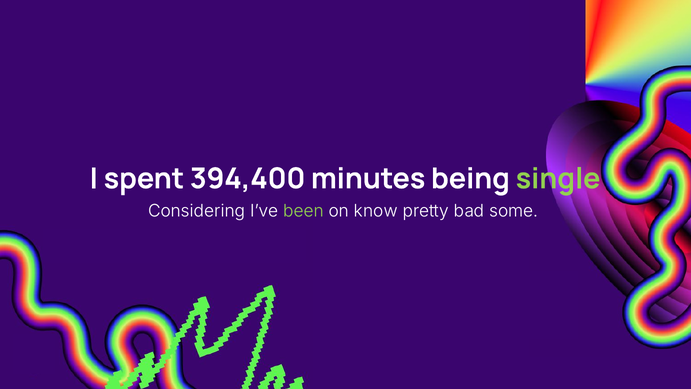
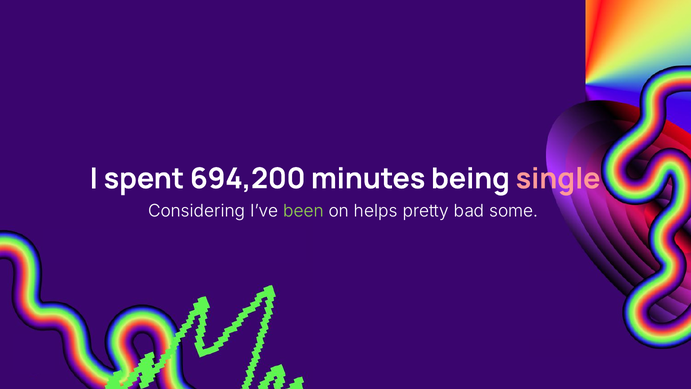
394,400: 394,400 -> 694,200 (248, 179)
single colour: light green -> pink (558, 179)
know: know -> helps (376, 211)
